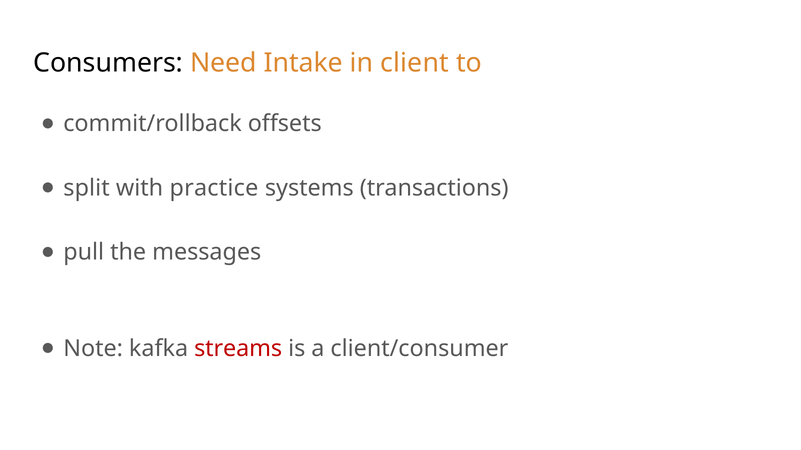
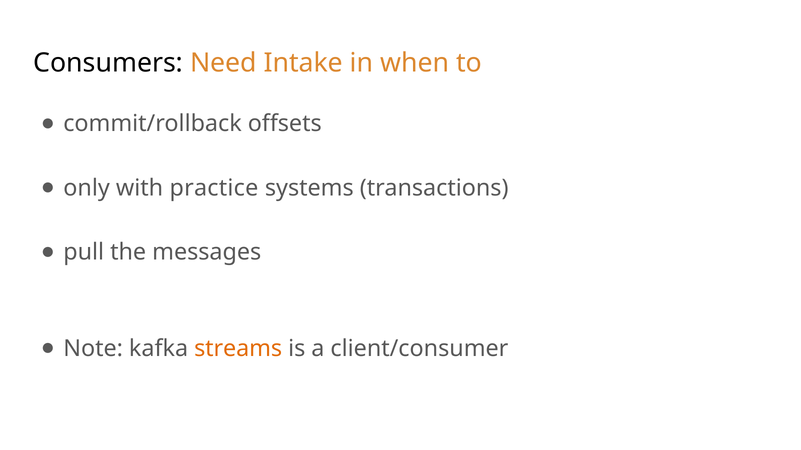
client: client -> when (415, 63)
split: split -> only (87, 188)
streams colour: red -> orange (238, 349)
